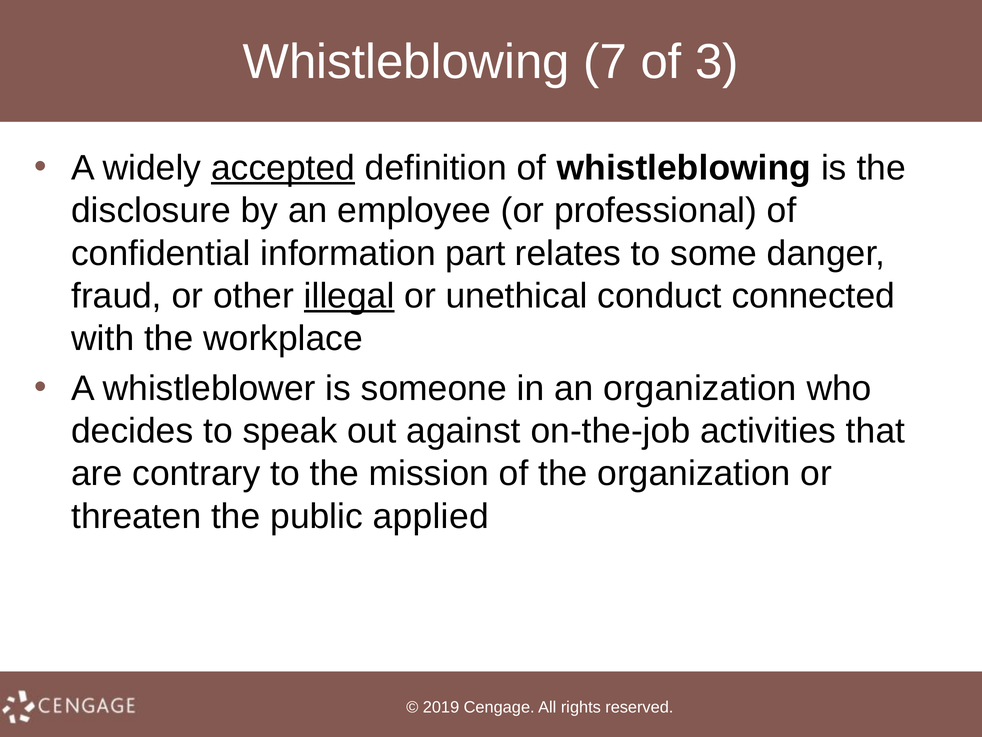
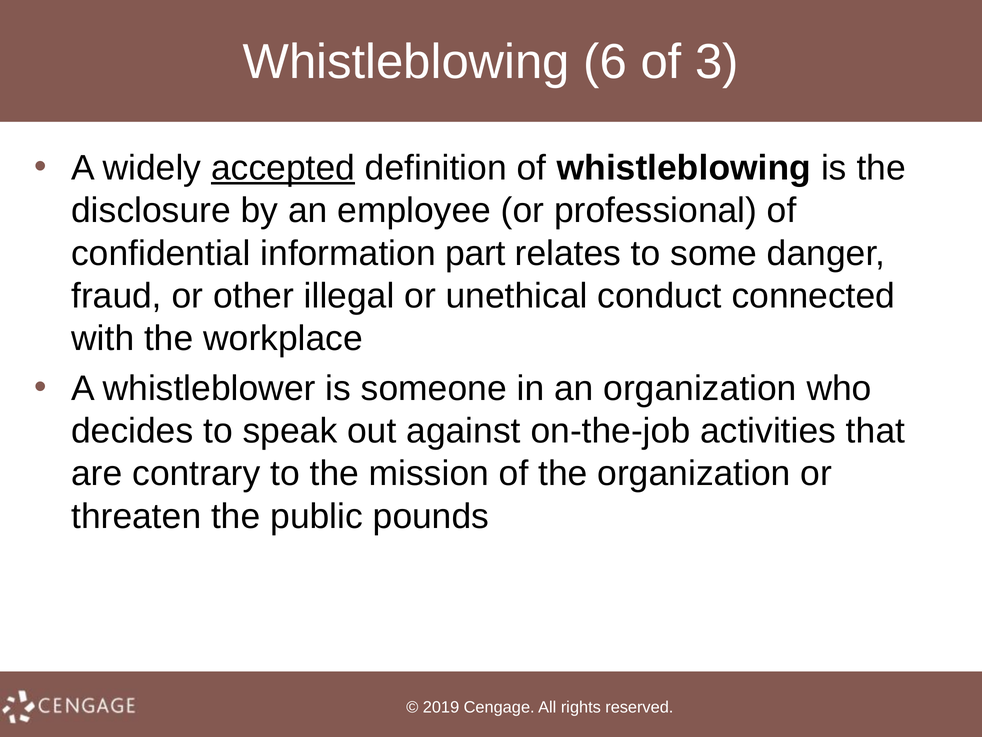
7: 7 -> 6 (605, 62)
illegal underline: present -> none (349, 296)
applied: applied -> pounds (431, 516)
